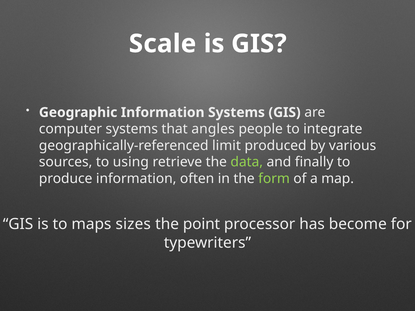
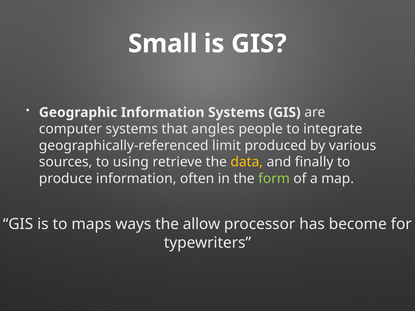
Scale: Scale -> Small (163, 44)
data colour: light green -> yellow (247, 162)
sizes: sizes -> ways (133, 224)
point: point -> allow (202, 224)
